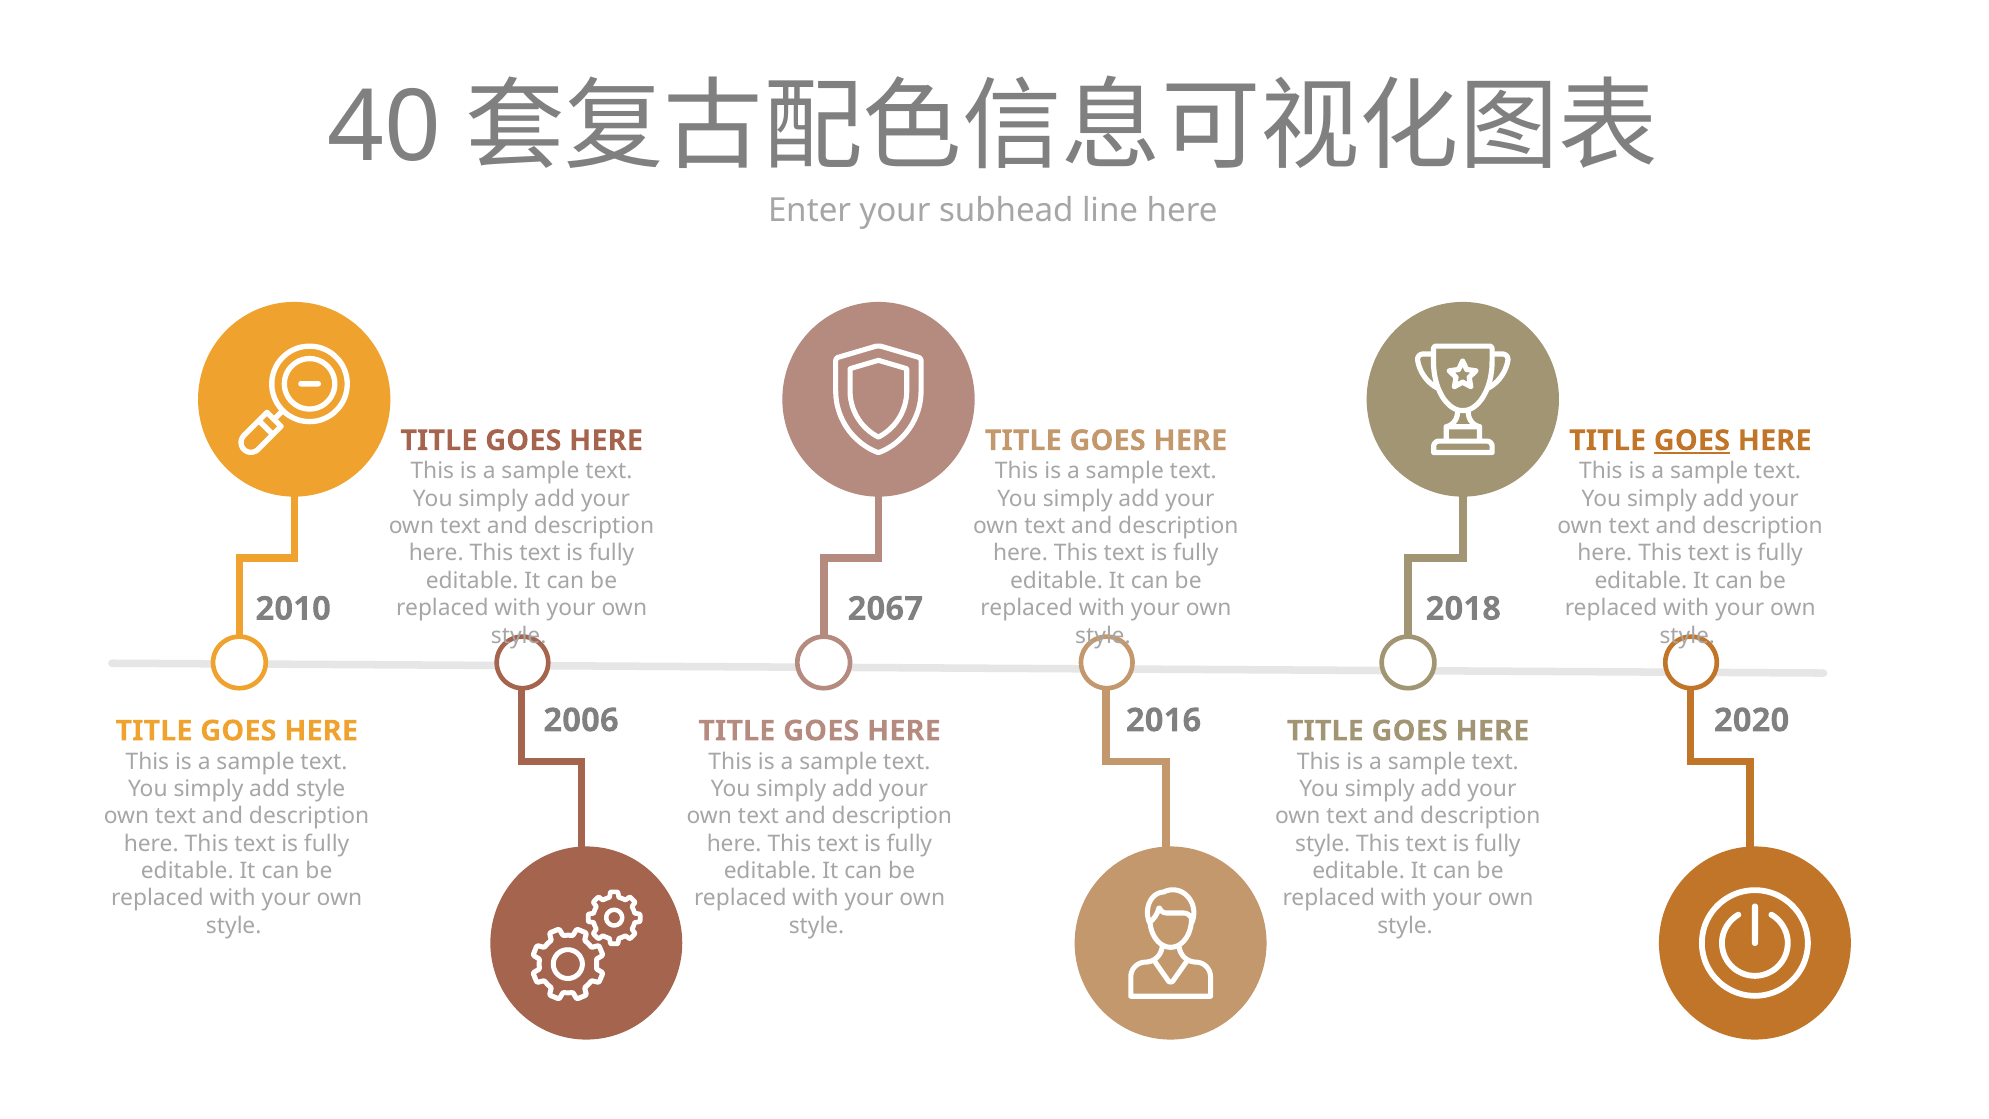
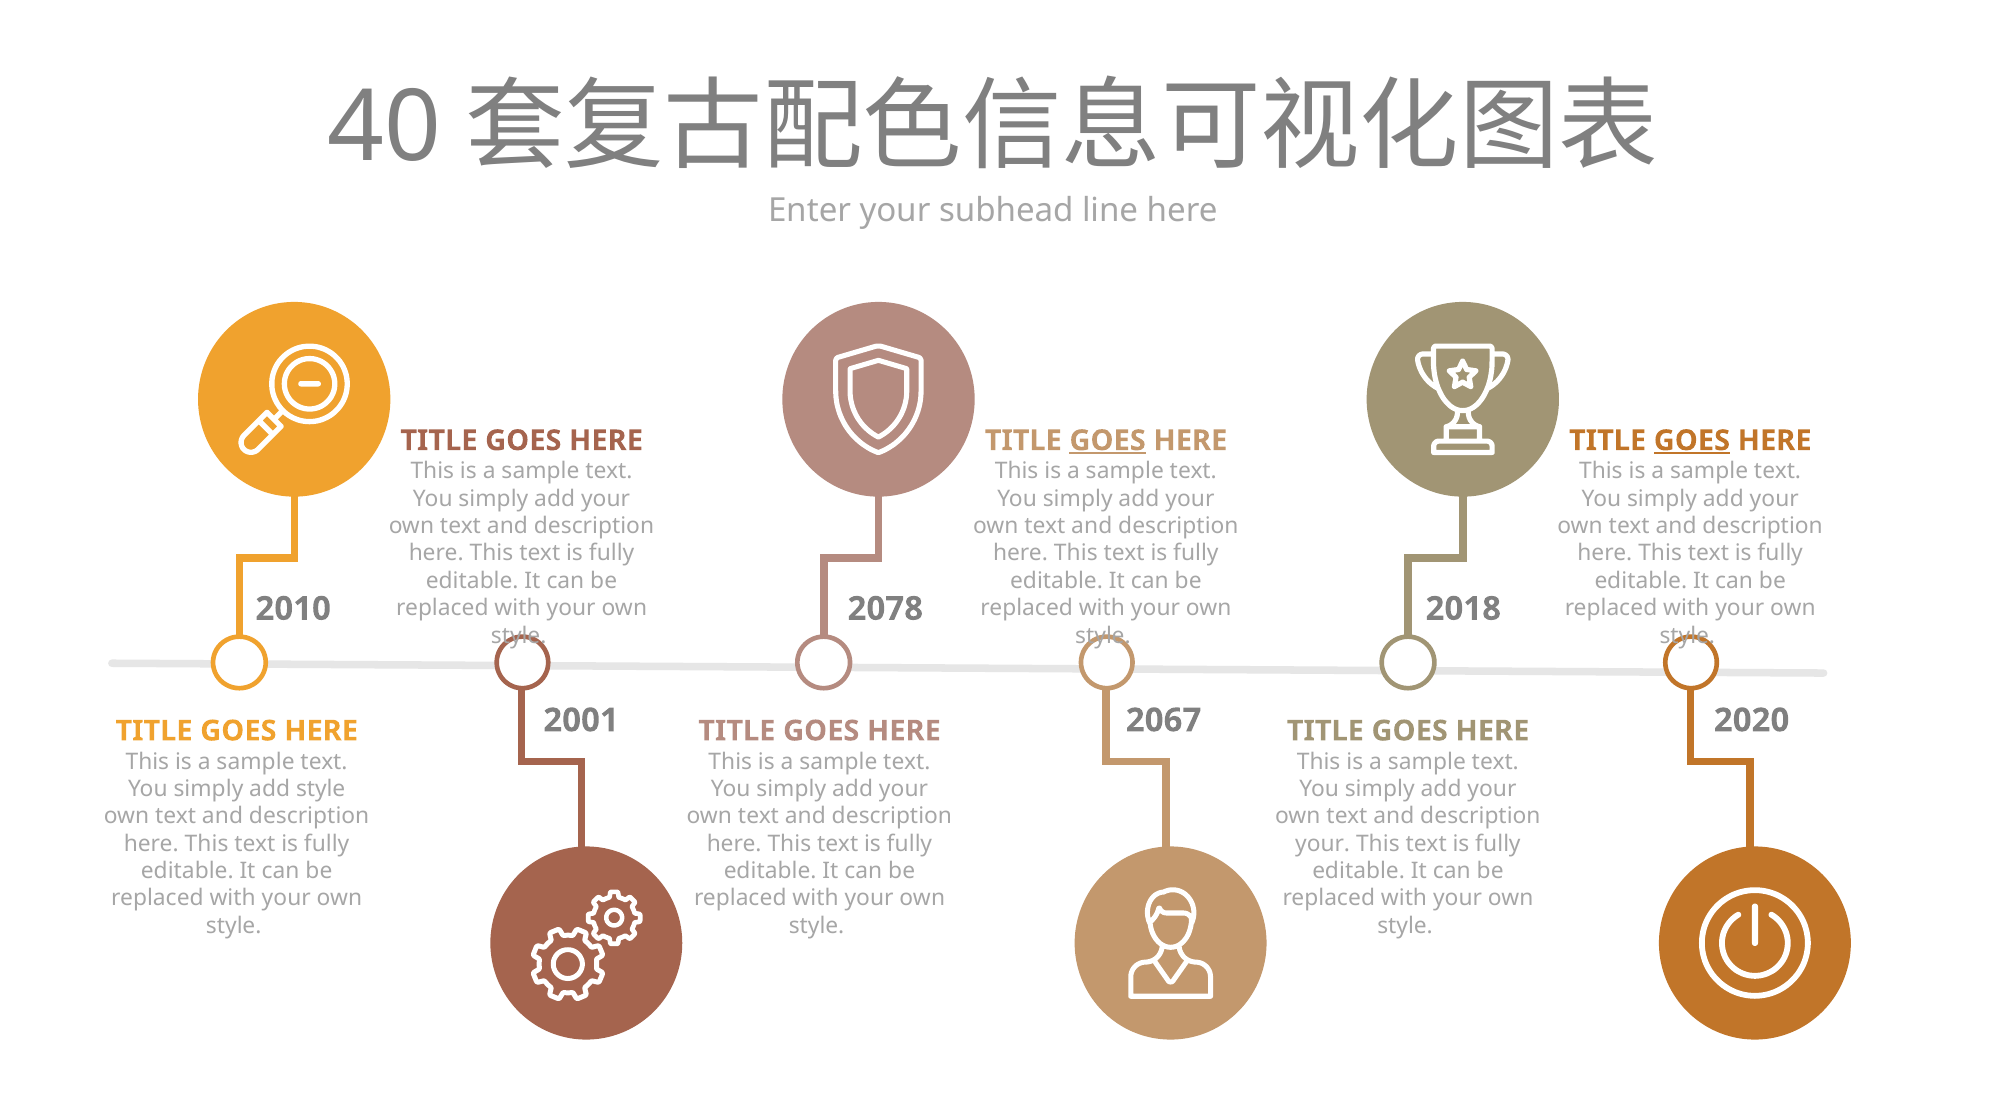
GOES underline: none -> present (1108, 441)
2067: 2067 -> 2078 (885, 609)
2006: 2006 -> 2001 (581, 720)
2016: 2016 -> 2067 (1164, 720)
style: style -> your (1323, 844)
